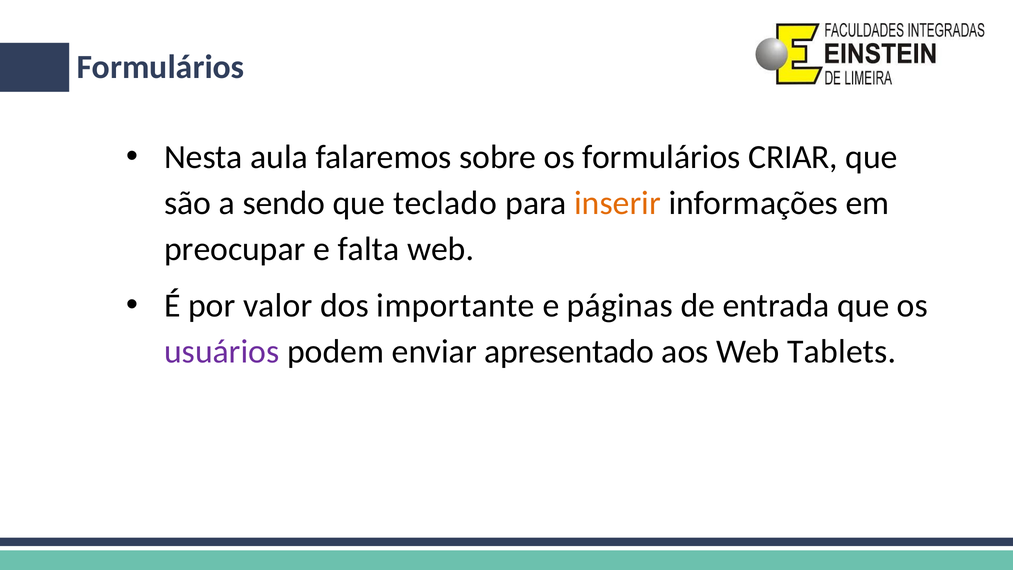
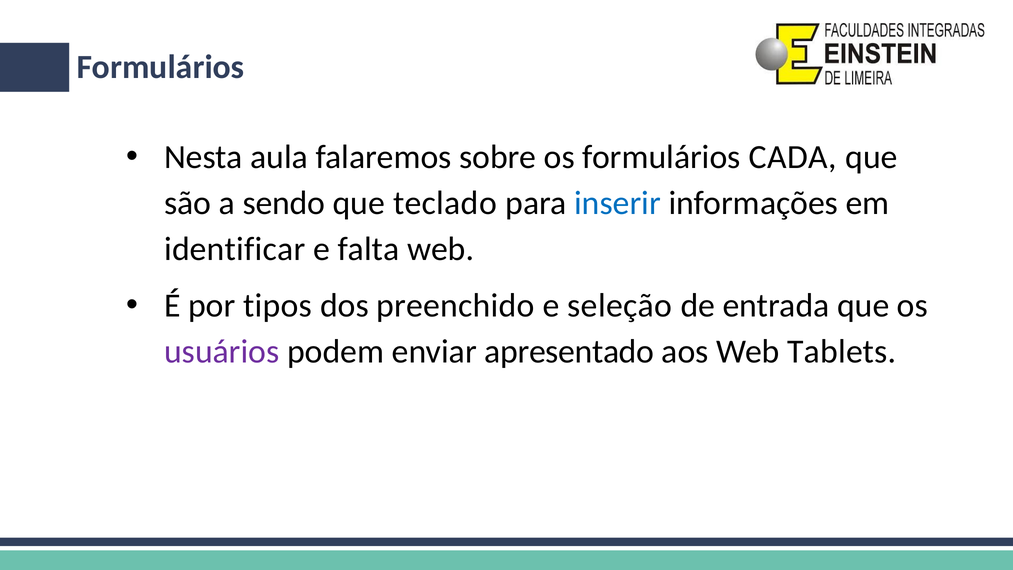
CRIAR: CRIAR -> CADA (793, 157)
inserir colour: orange -> blue (618, 203)
preocupar: preocupar -> identificar (235, 249)
valor: valor -> tipos (278, 306)
importante: importante -> preenchido (456, 306)
páginas: páginas -> seleção (620, 306)
